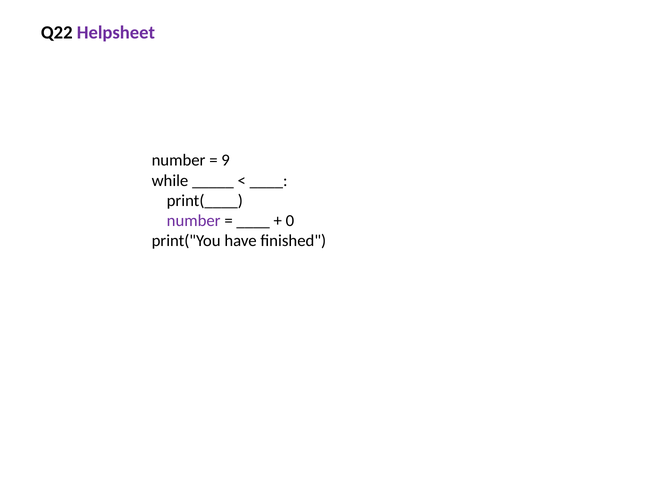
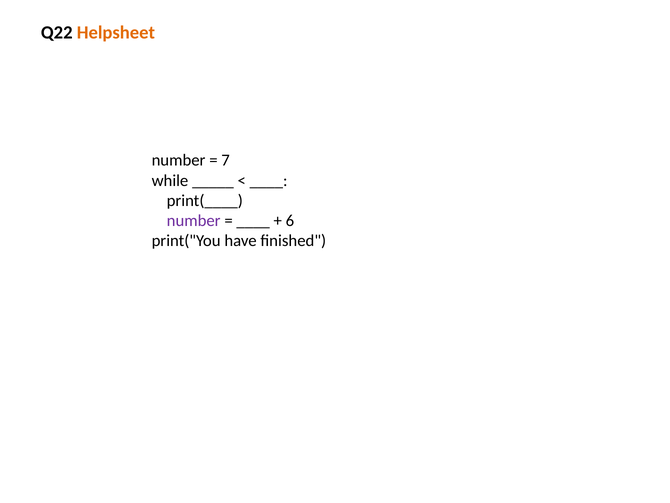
Helpsheet colour: purple -> orange (116, 32)
9: 9 -> 7 (226, 160)
0: 0 -> 6 (290, 221)
